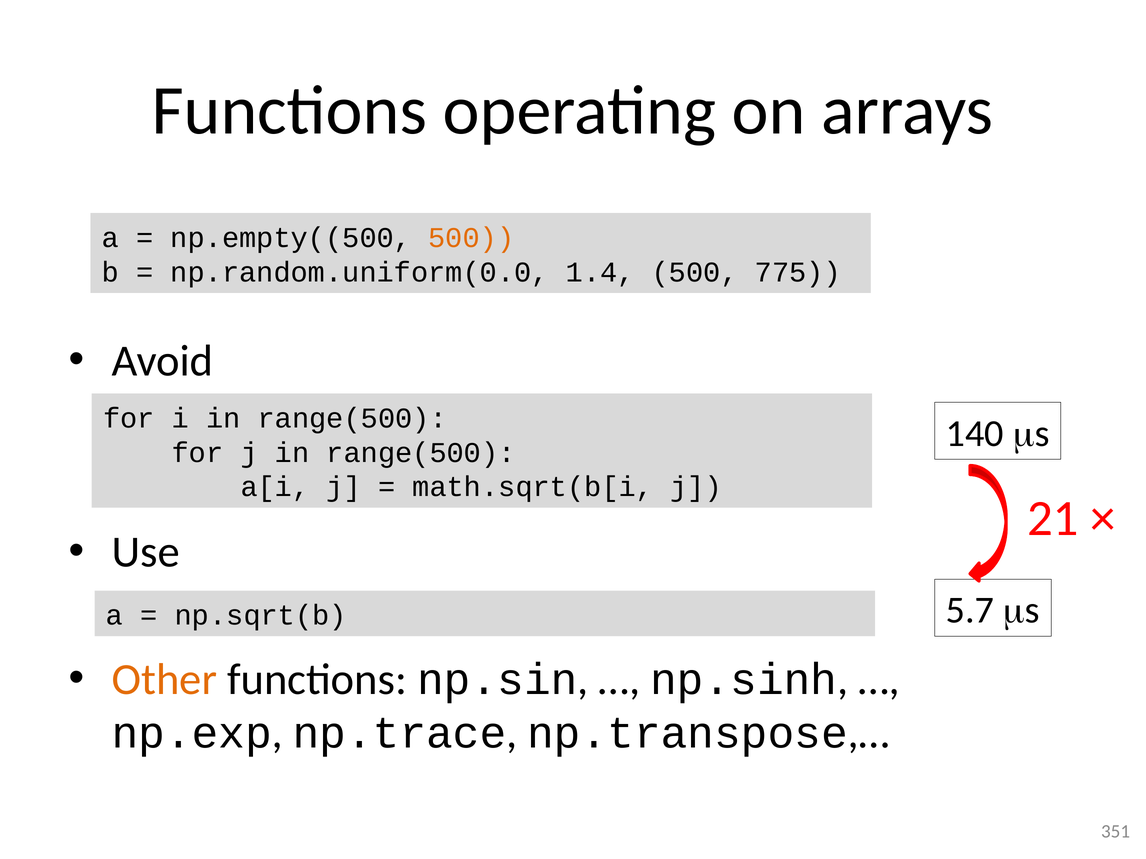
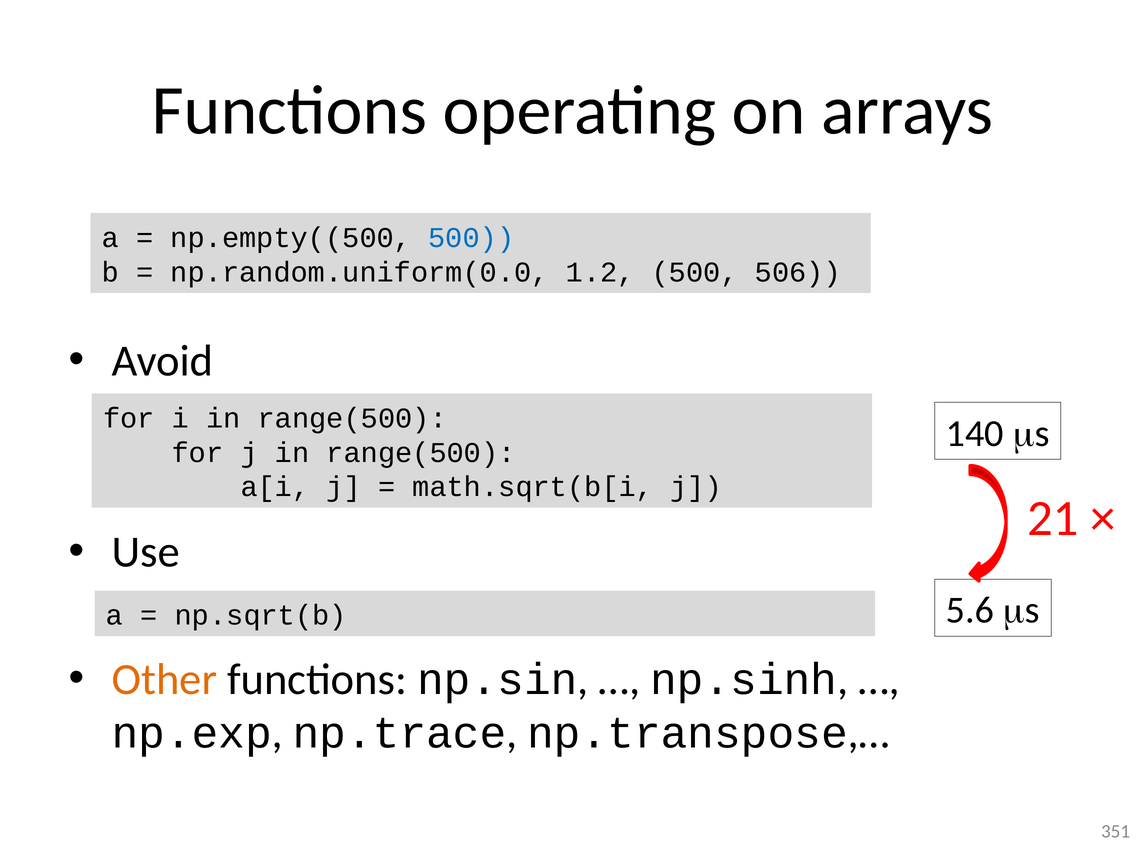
500 colour: orange -> blue (471, 238)
1.4: 1.4 -> 1.2 (600, 272)
775: 775 -> 506 (798, 272)
5.7: 5.7 -> 5.6 (970, 611)
